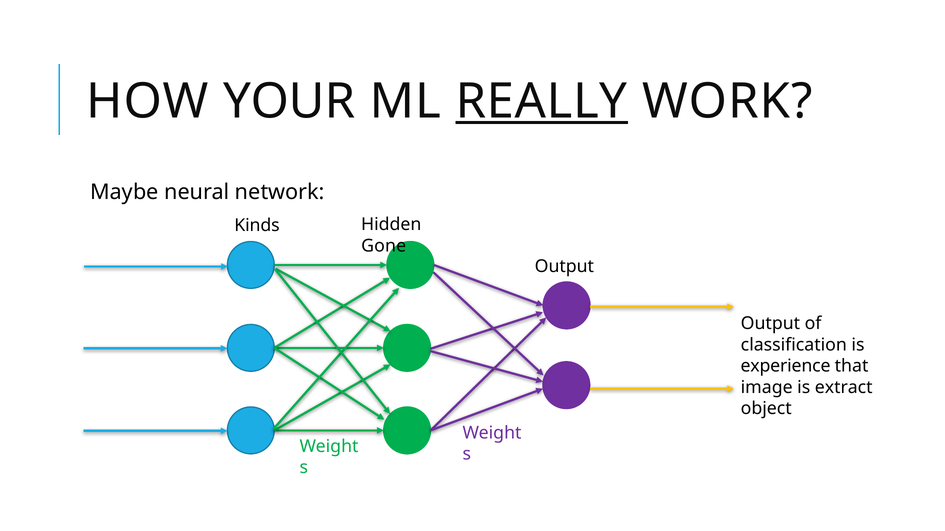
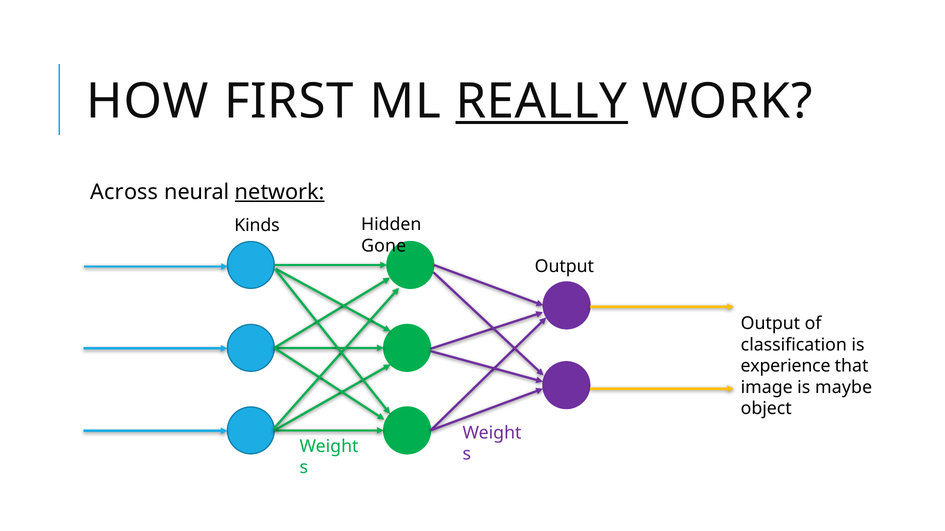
YOUR: YOUR -> FIRST (289, 101)
Maybe: Maybe -> Across (124, 192)
network underline: none -> present (280, 192)
extract: extract -> maybe (844, 388)
